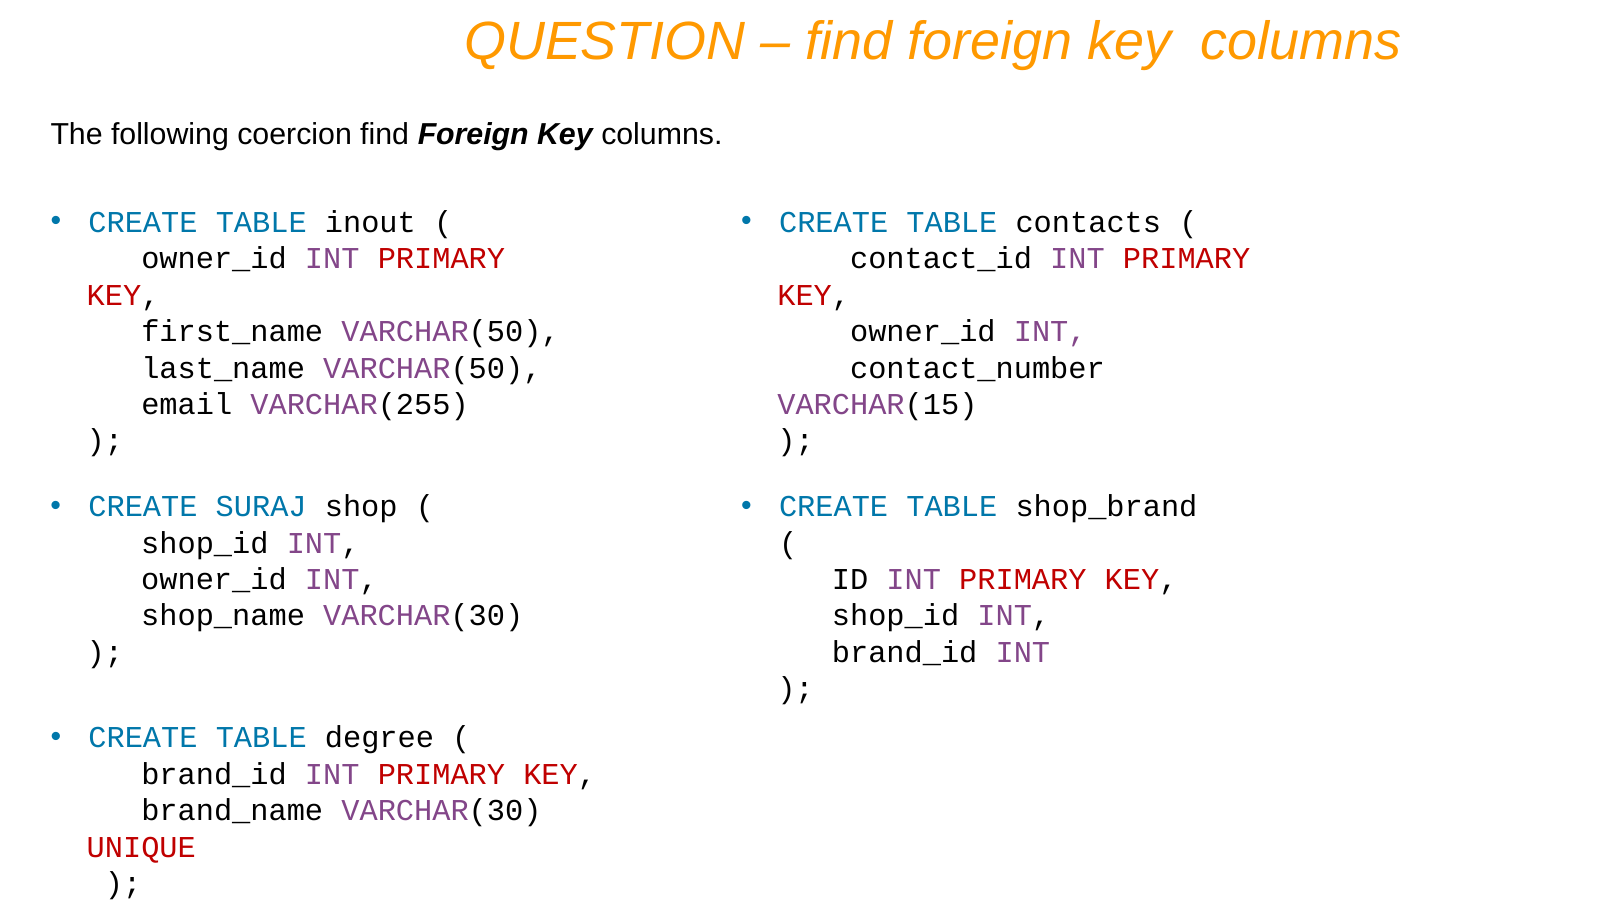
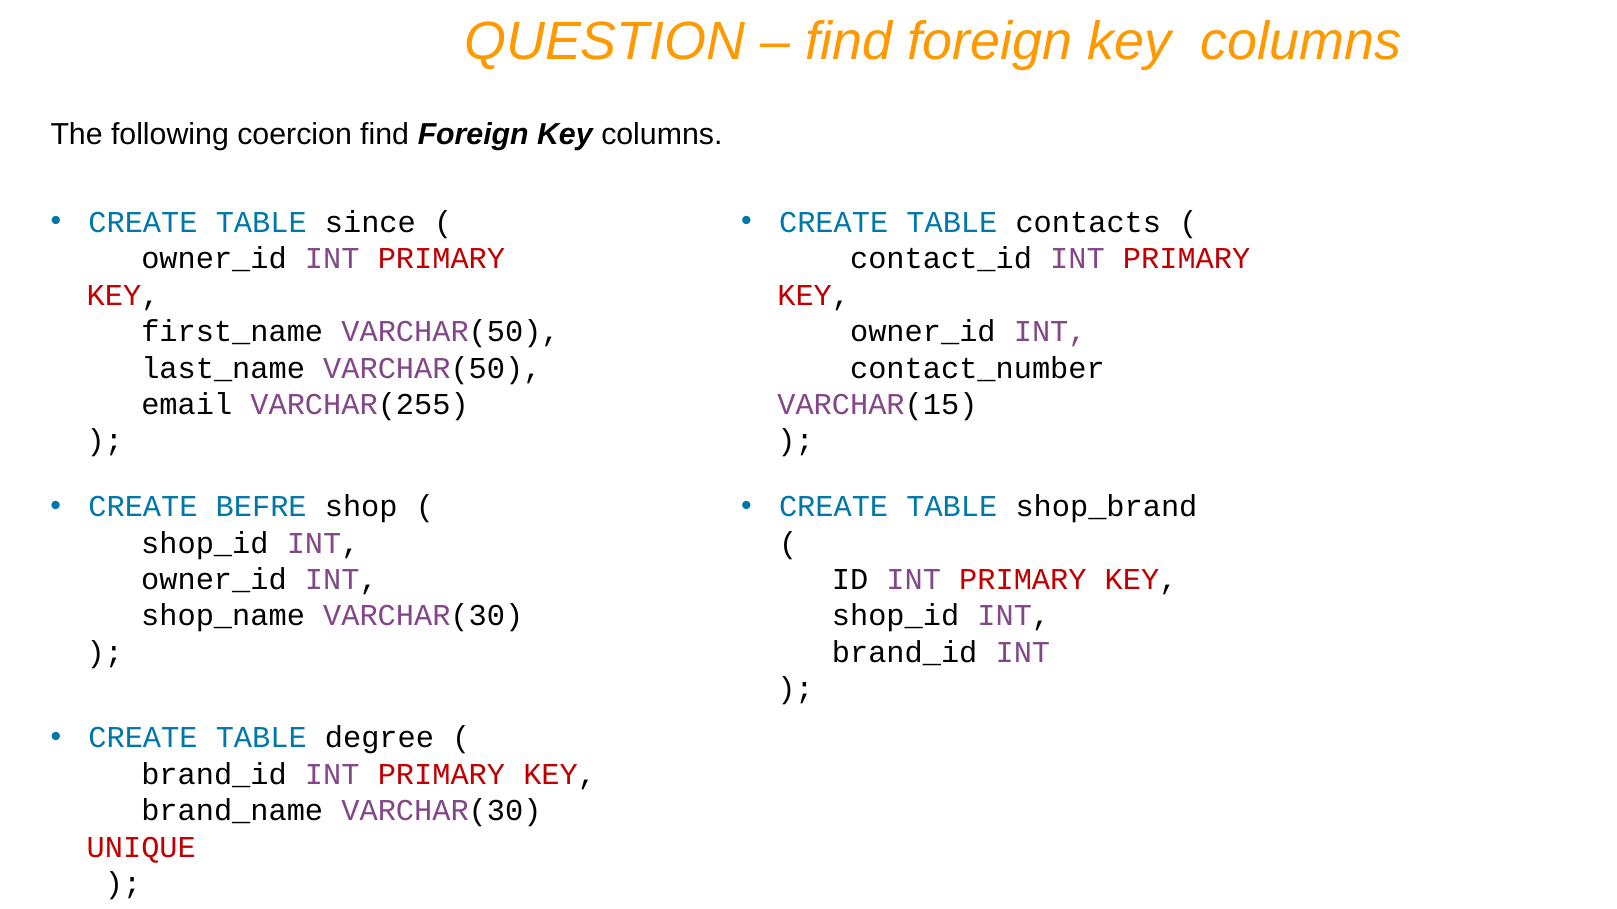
inout: inout -> since (370, 223)
SURAJ: SURAJ -> BEFRE (261, 507)
